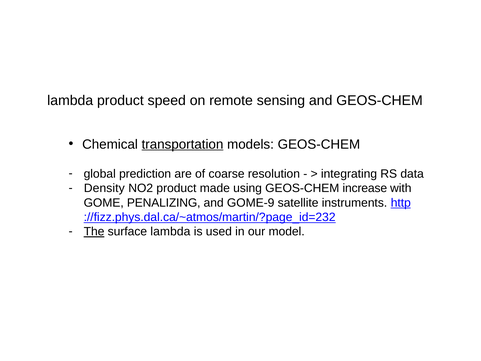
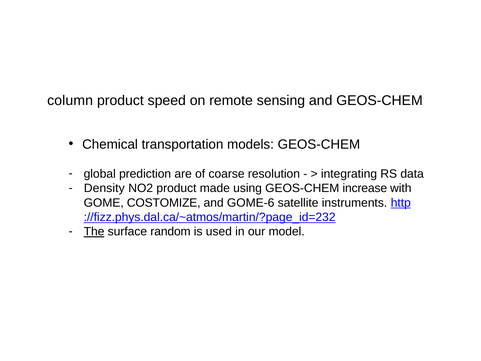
lambda: lambda -> column (70, 101)
transportation underline: present -> none (182, 144)
PENALIZING: PENALIZING -> COSTOMIZE (164, 203)
GOME-9: GOME-9 -> GOME-6 (251, 203)
surface lambda: lambda -> random (170, 232)
